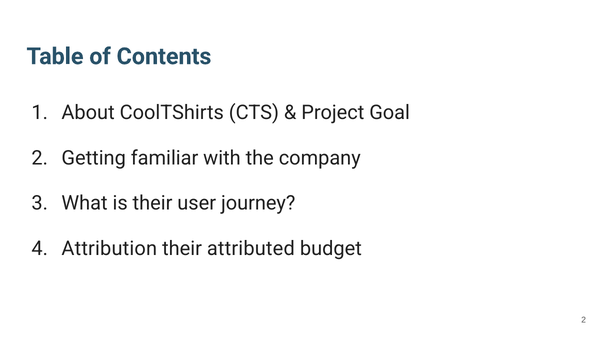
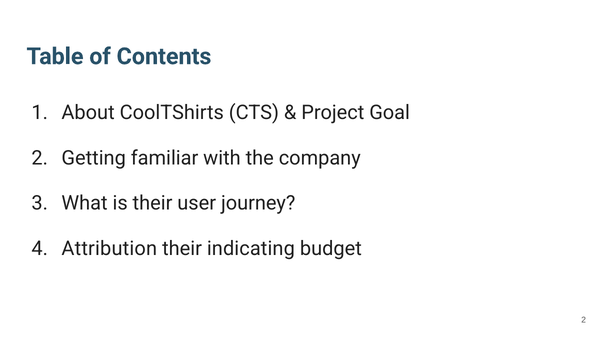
attributed: attributed -> indicating (251, 248)
